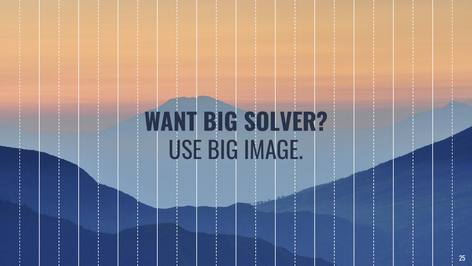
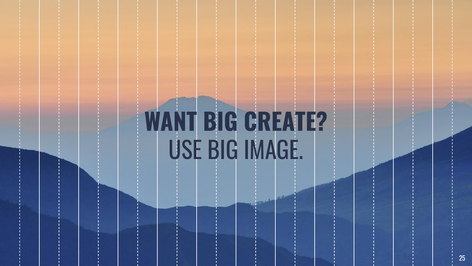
SOLVER: SOLVER -> CREATE (286, 123)
